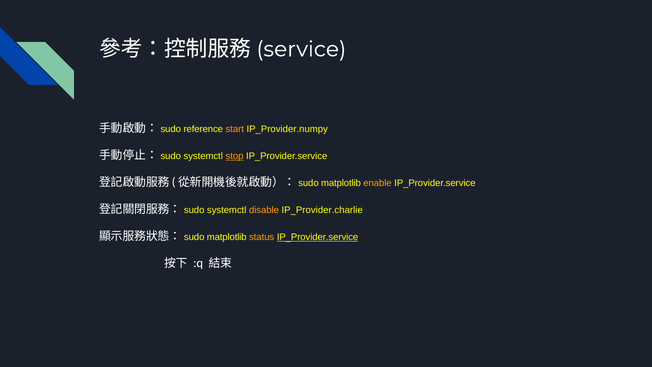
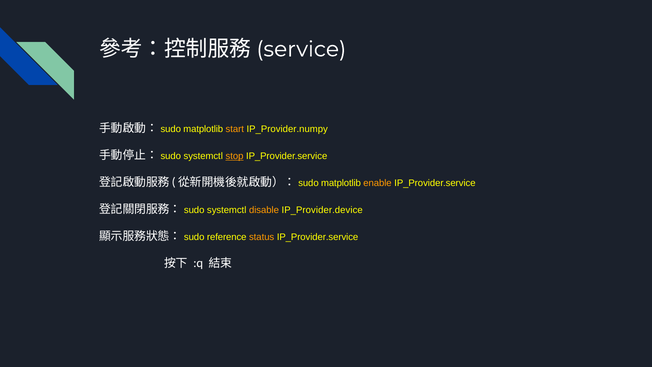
reference: reference -> matplotlib (203, 129)
IP_Provider.charlie: IP_Provider.charlie -> IP_Provider.device (322, 210)
matplotlib: matplotlib -> reference (227, 237)
IP_Provider.service underline: present -> none (318, 237)
